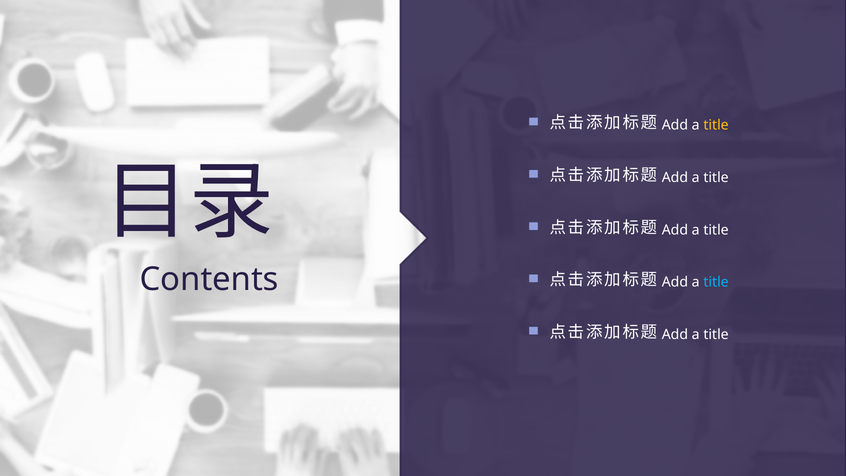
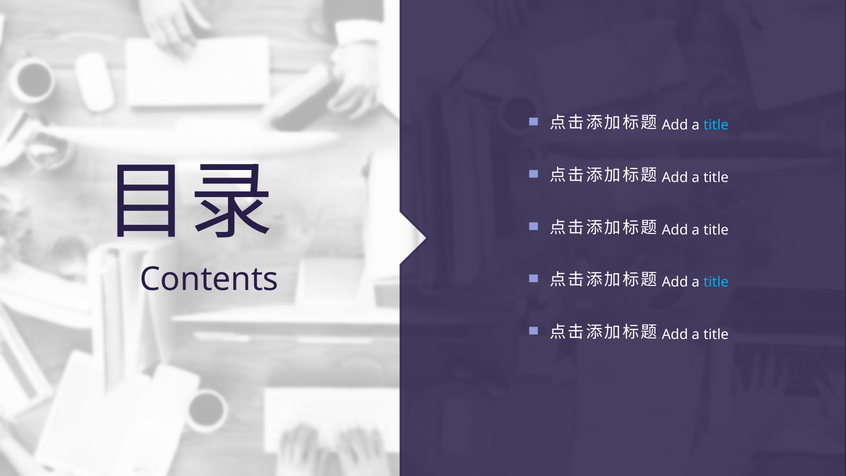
title colour: yellow -> light blue (716, 125)
